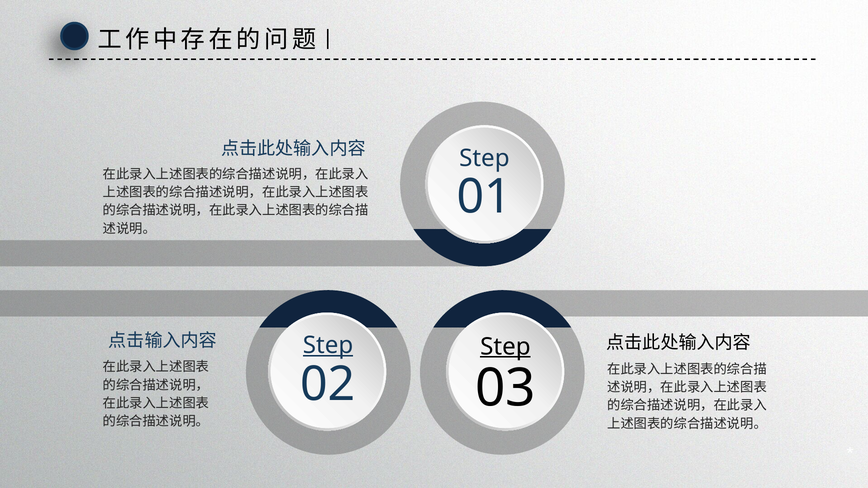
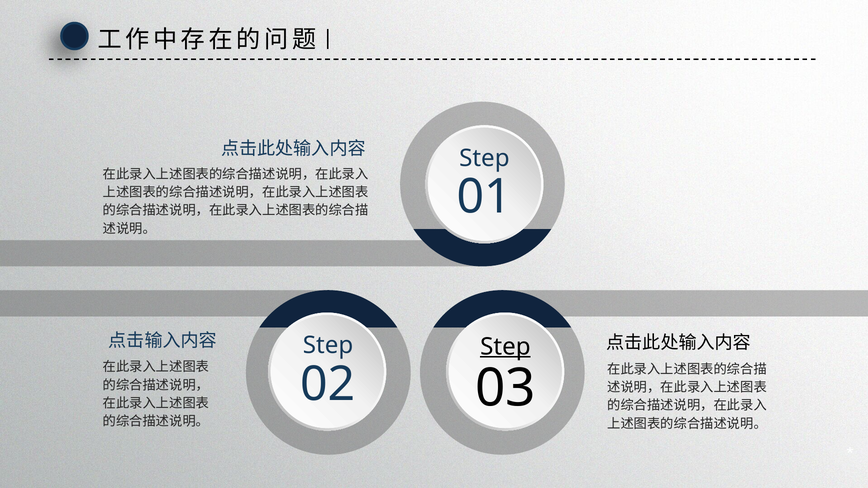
Step underline: present -> none (328, 346)
